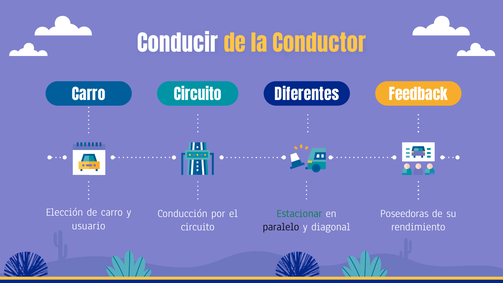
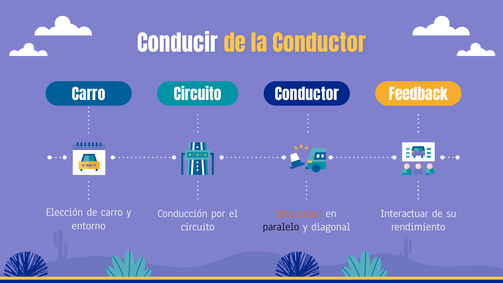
Circuito Diferentes: Diferentes -> Conductor (307, 95)
Estacionar colour: green -> orange (299, 214)
Poseedoras: Poseedoras -> Interactuar (404, 214)
usuario: usuario -> entorno (89, 226)
